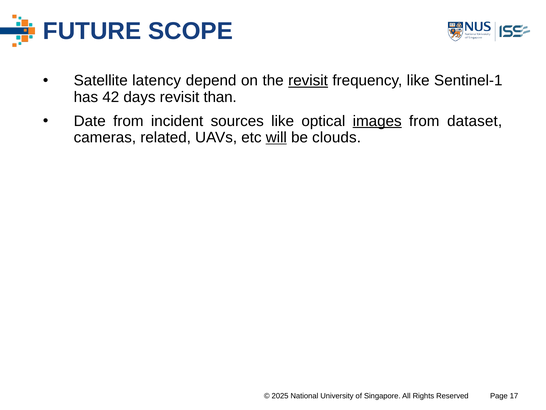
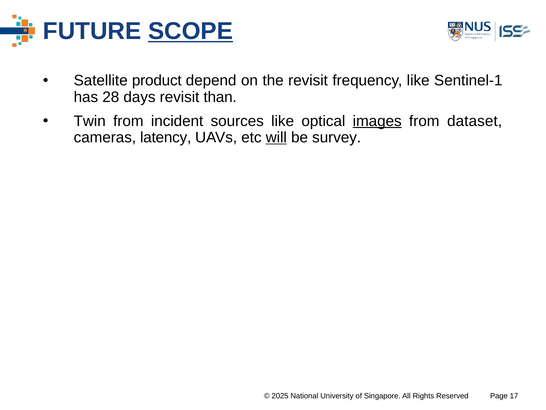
SCOPE underline: none -> present (191, 31)
latency: latency -> product (157, 81)
revisit underline: present -> none (308, 81)
42: 42 -> 28 (111, 97)
Date: Date -> Twin (90, 121)
related: related -> latency (166, 137)
clouds: clouds -> survey (337, 137)
